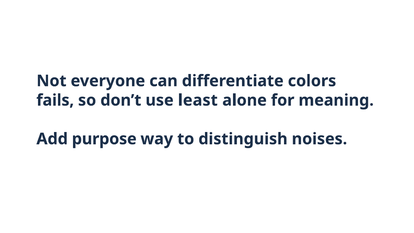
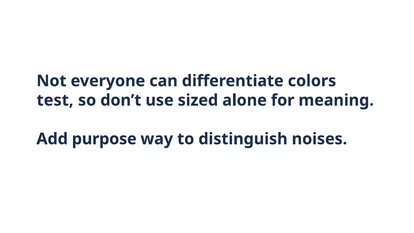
fails: fails -> test (55, 100)
least: least -> sized (198, 100)
